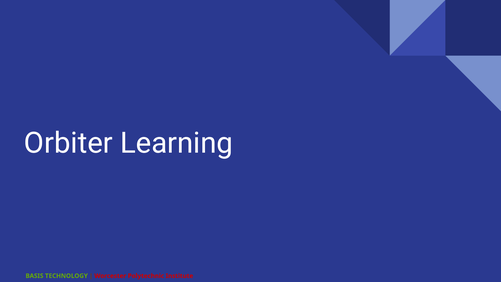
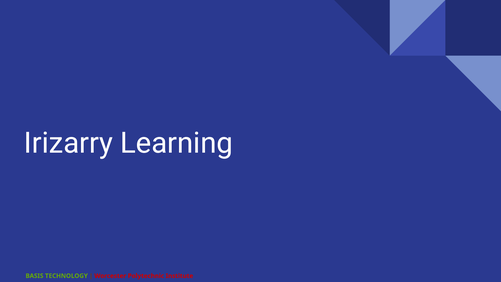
Orbiter: Orbiter -> Irizarry (68, 143)
